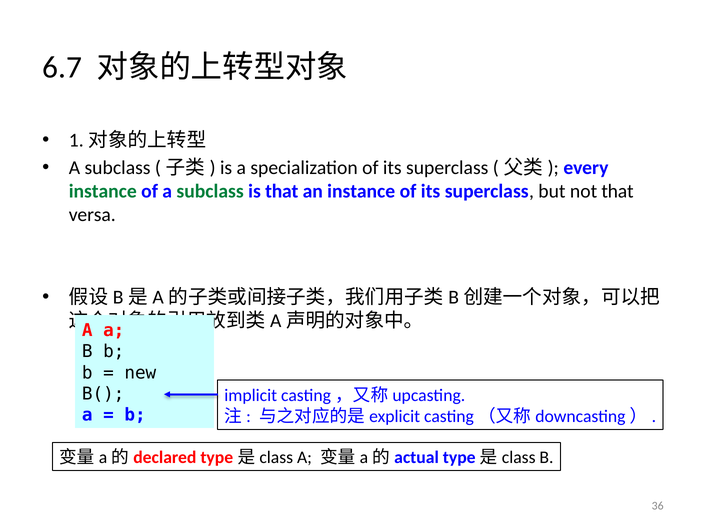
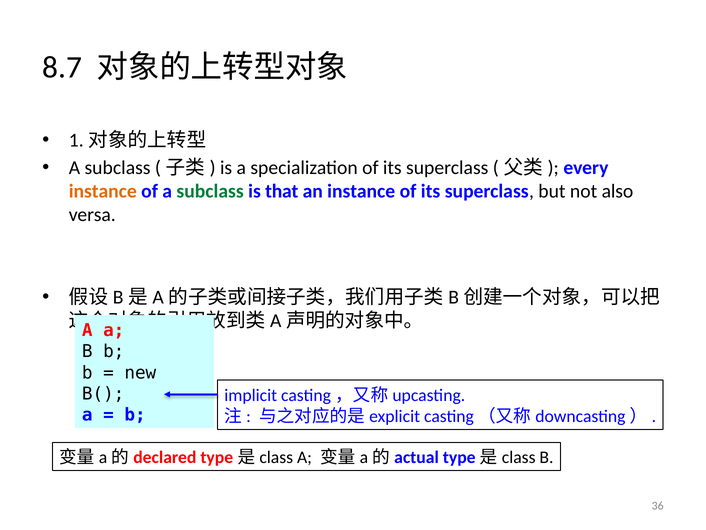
6.7: 6.7 -> 8.7 (62, 68)
instance colour: green -> orange (103, 191)
not that: that -> also (617, 191)
